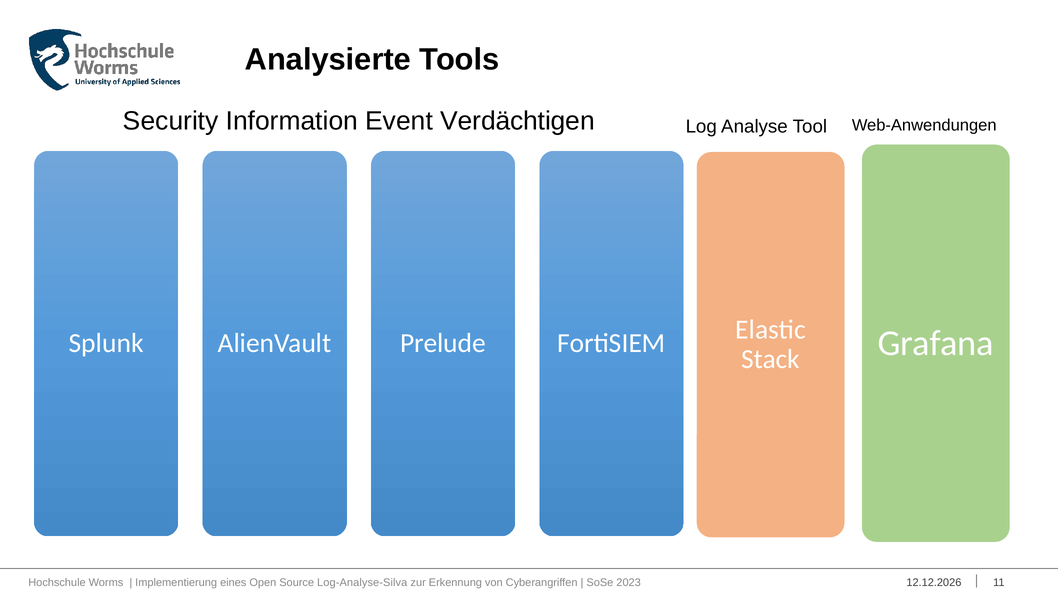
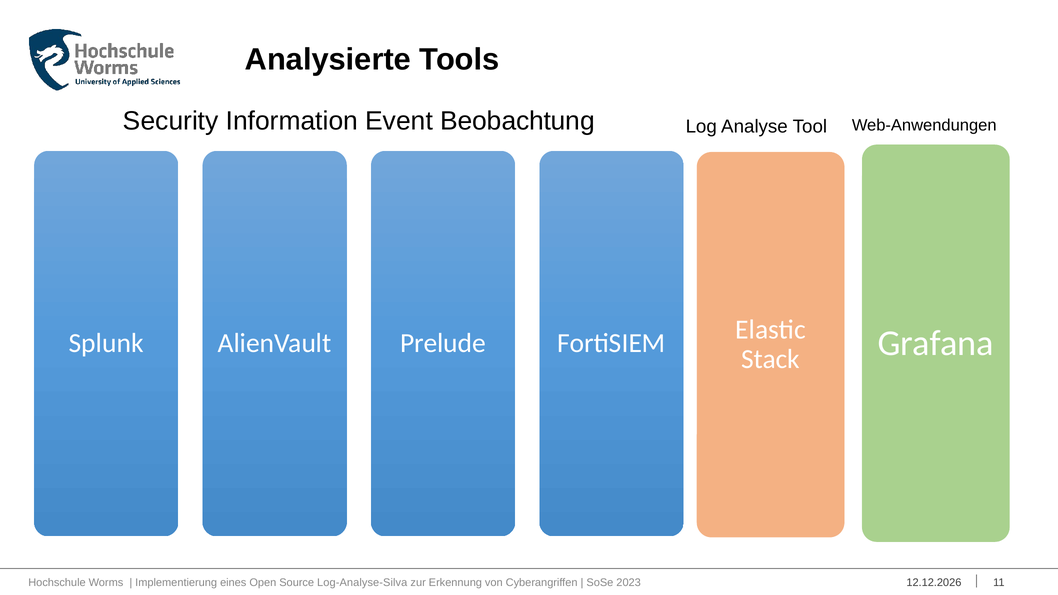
Verdächtigen: Verdächtigen -> Beobachtung (518, 121)
